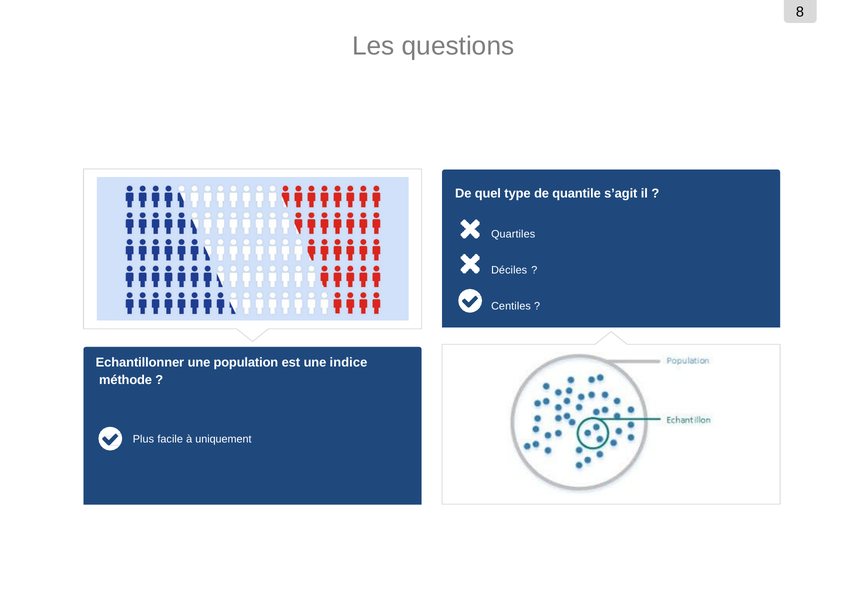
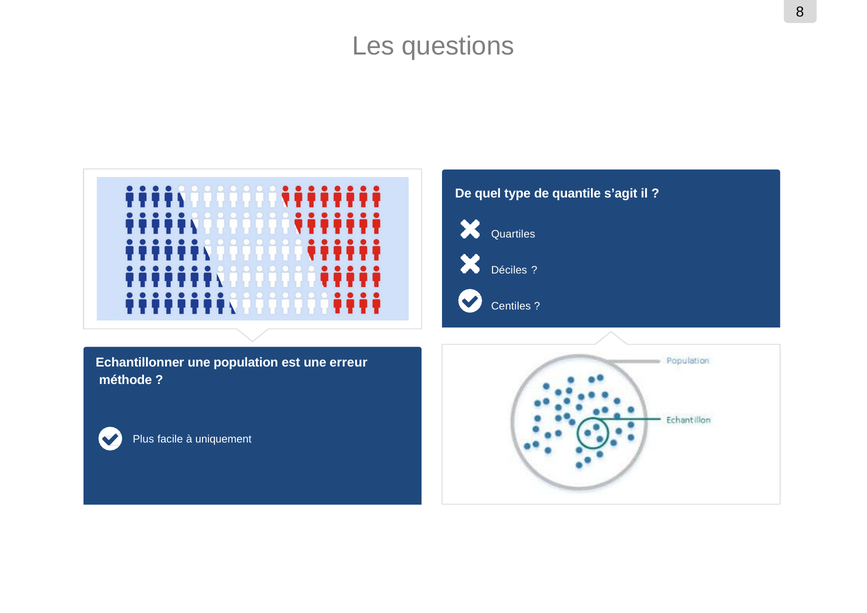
indice: indice -> erreur (348, 362)
